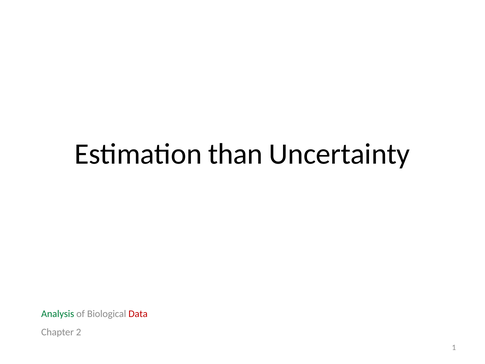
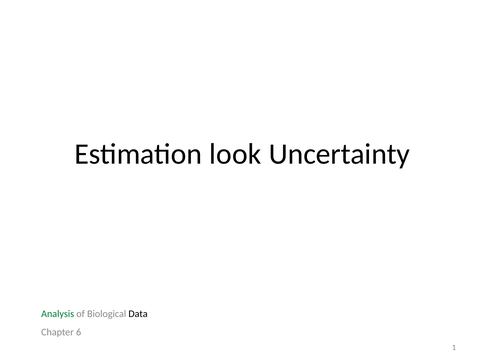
than: than -> look (235, 154)
Data colour: red -> black (138, 314)
2: 2 -> 6 (79, 332)
